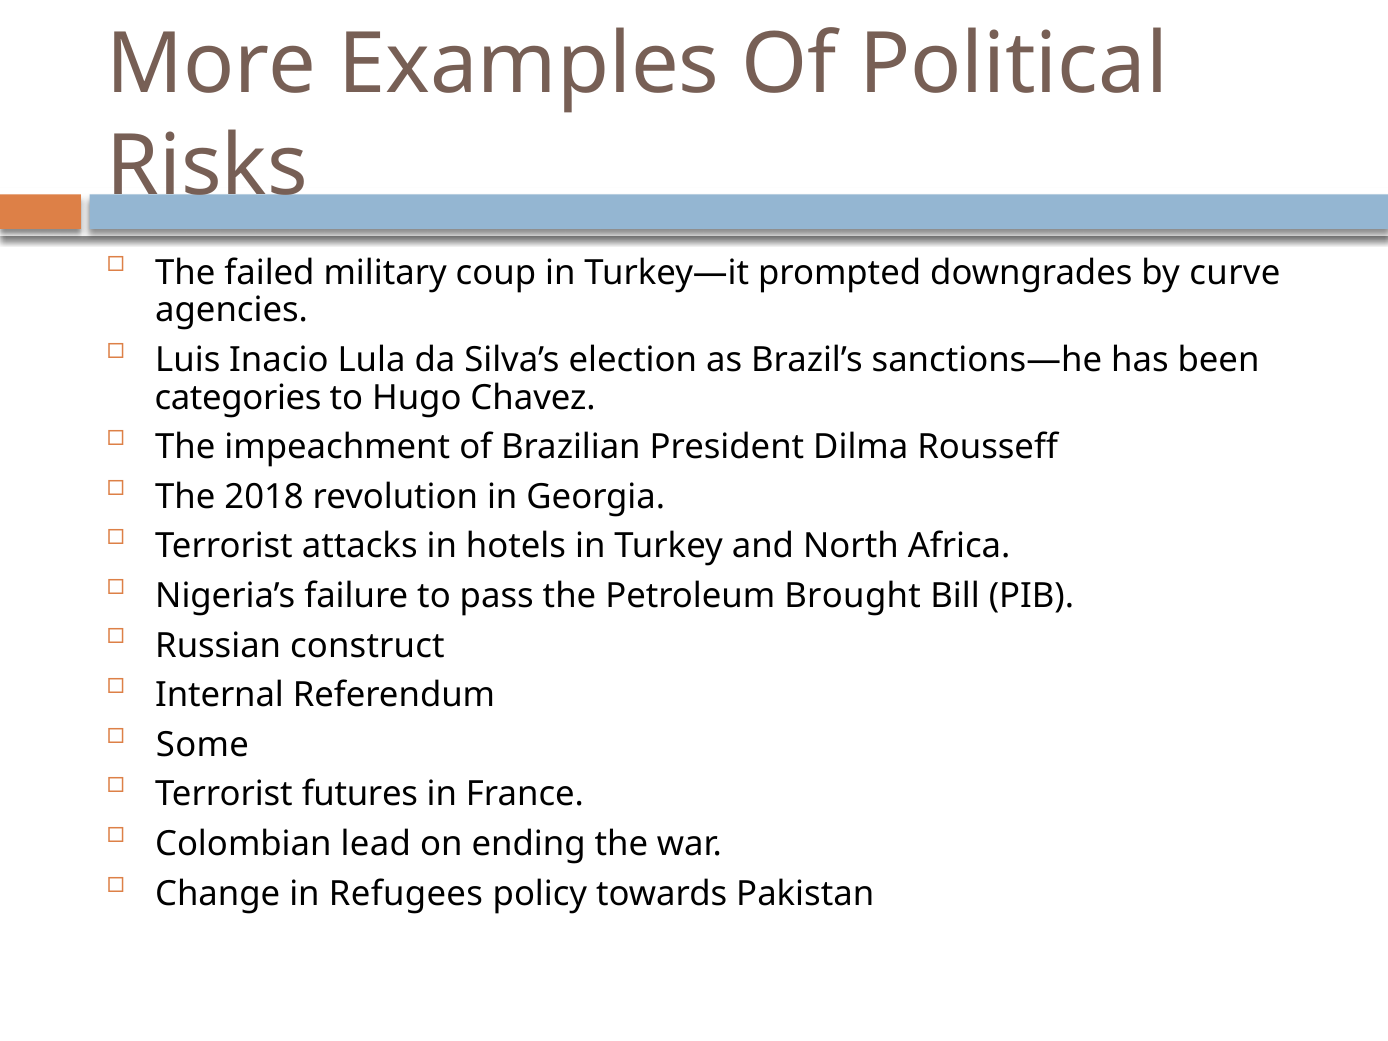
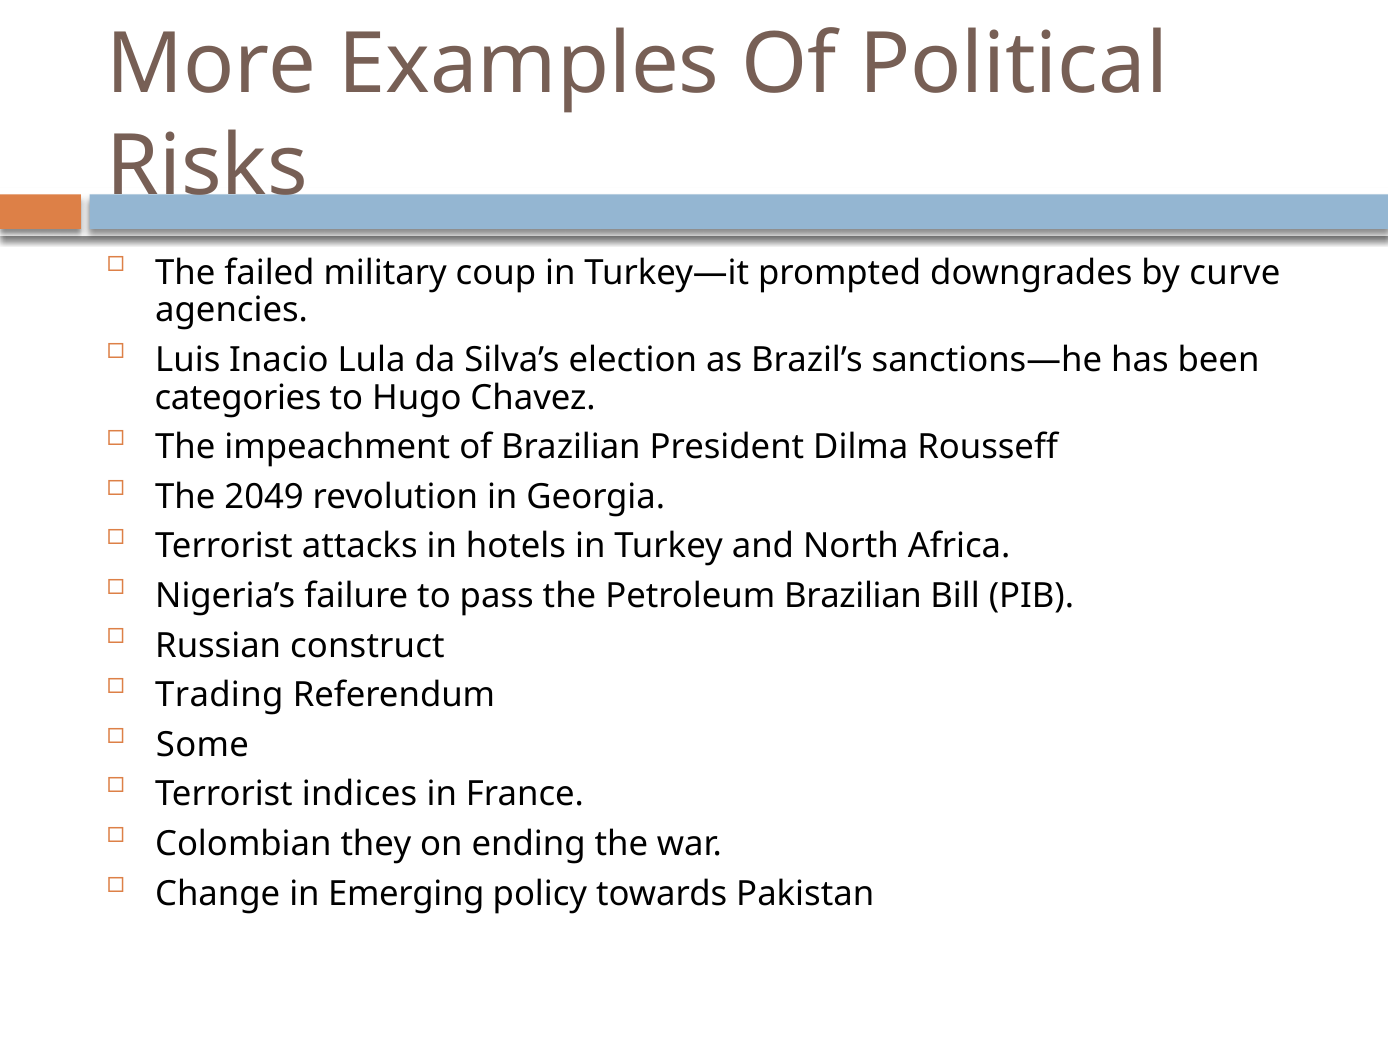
2018: 2018 -> 2049 (264, 497)
Petroleum Brought: Brought -> Brazilian (853, 596)
Internal: Internal -> Trading (219, 695)
futures: futures -> indices (360, 795)
lead: lead -> they (376, 844)
Refugees: Refugees -> Emerging (406, 894)
